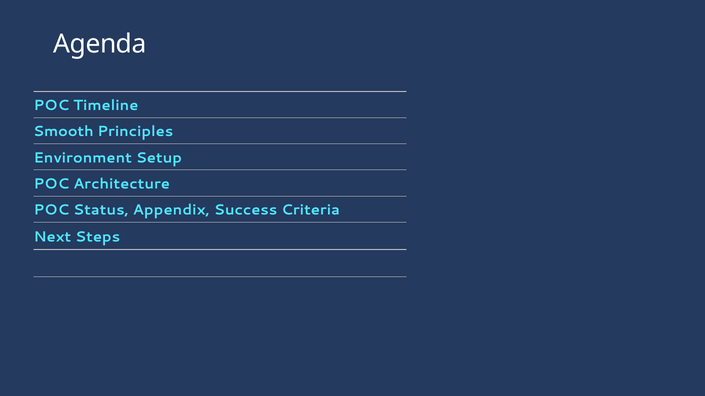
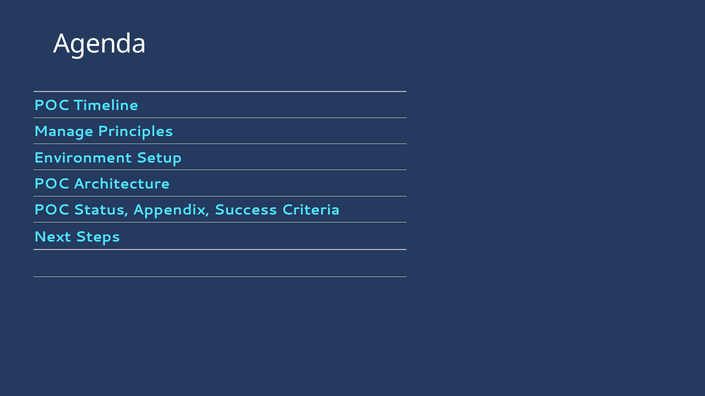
Smooth: Smooth -> Manage (63, 132)
